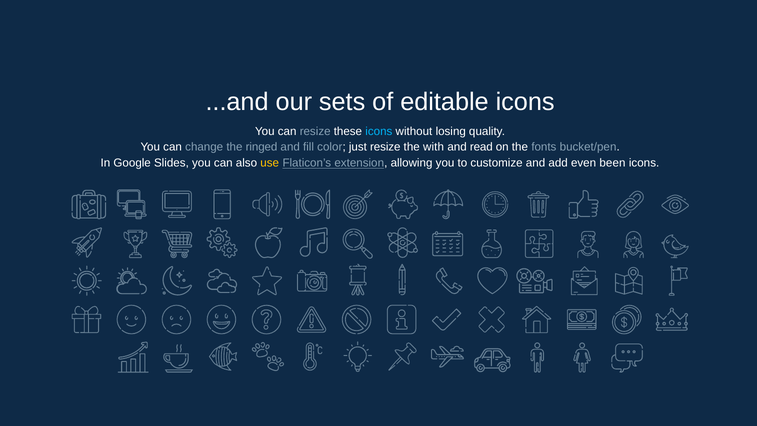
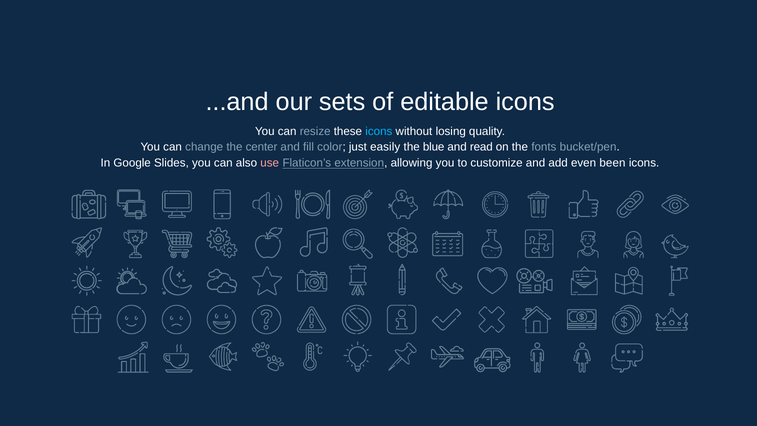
ringed: ringed -> center (262, 147)
just resize: resize -> easily (385, 147)
with: with -> blue (434, 147)
use colour: yellow -> pink (270, 163)
